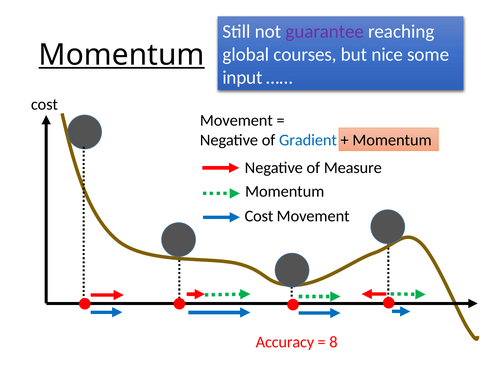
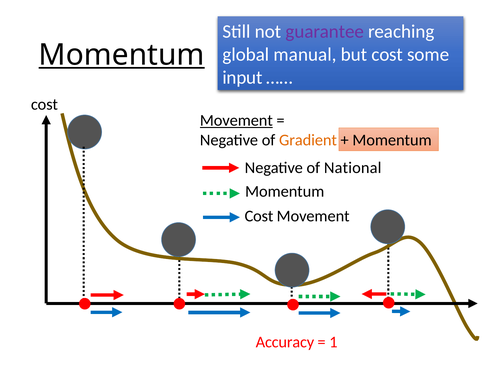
courses: courses -> manual (305, 54)
but nice: nice -> cost (387, 54)
Movement underline: none -> present (236, 120)
Gradient colour: blue -> orange (308, 140)
Measure: Measure -> National (353, 167)
8: 8 -> 1 (333, 342)
